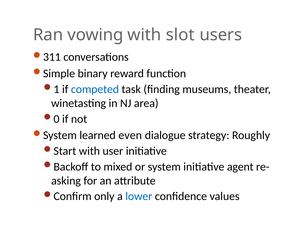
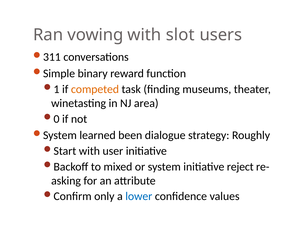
competed colour: blue -> orange (95, 89)
even: even -> been (130, 135)
agent: agent -> reject (240, 166)
